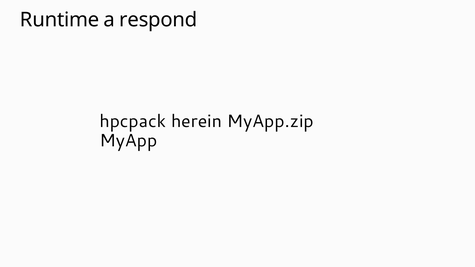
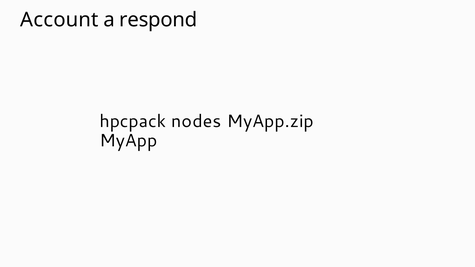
Runtime: Runtime -> Account (59, 20)
herein: herein -> nodes (196, 121)
